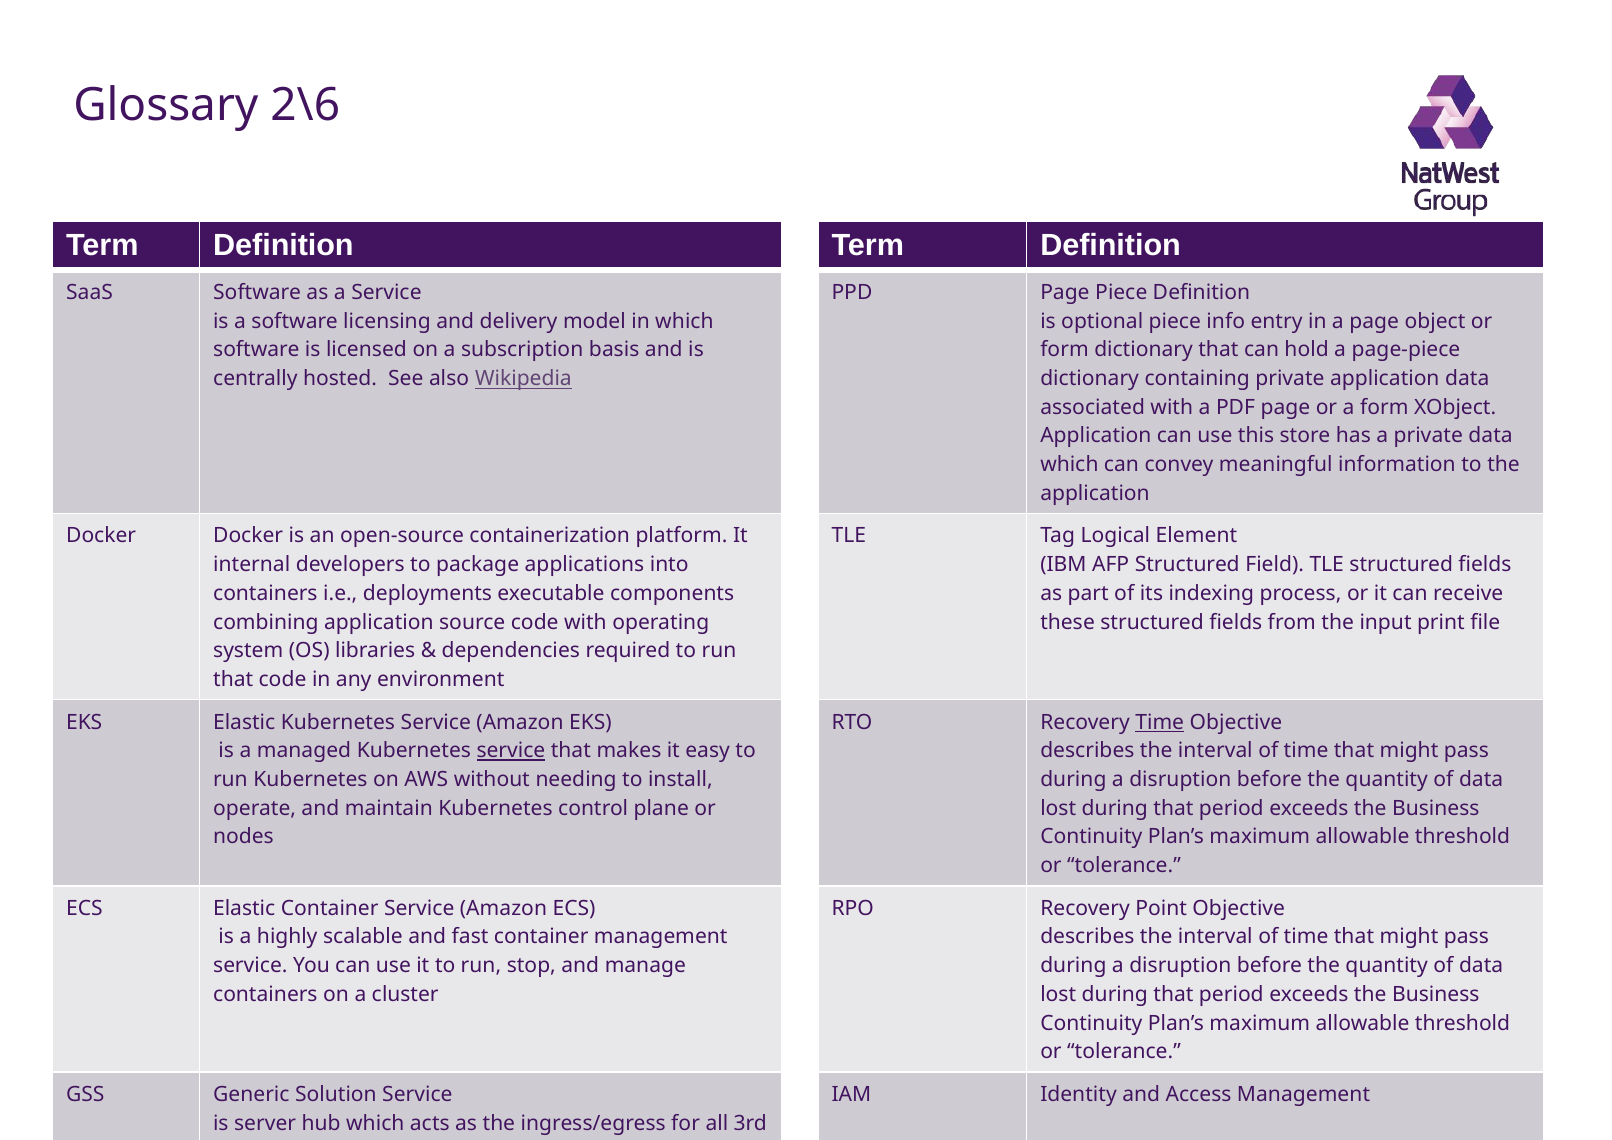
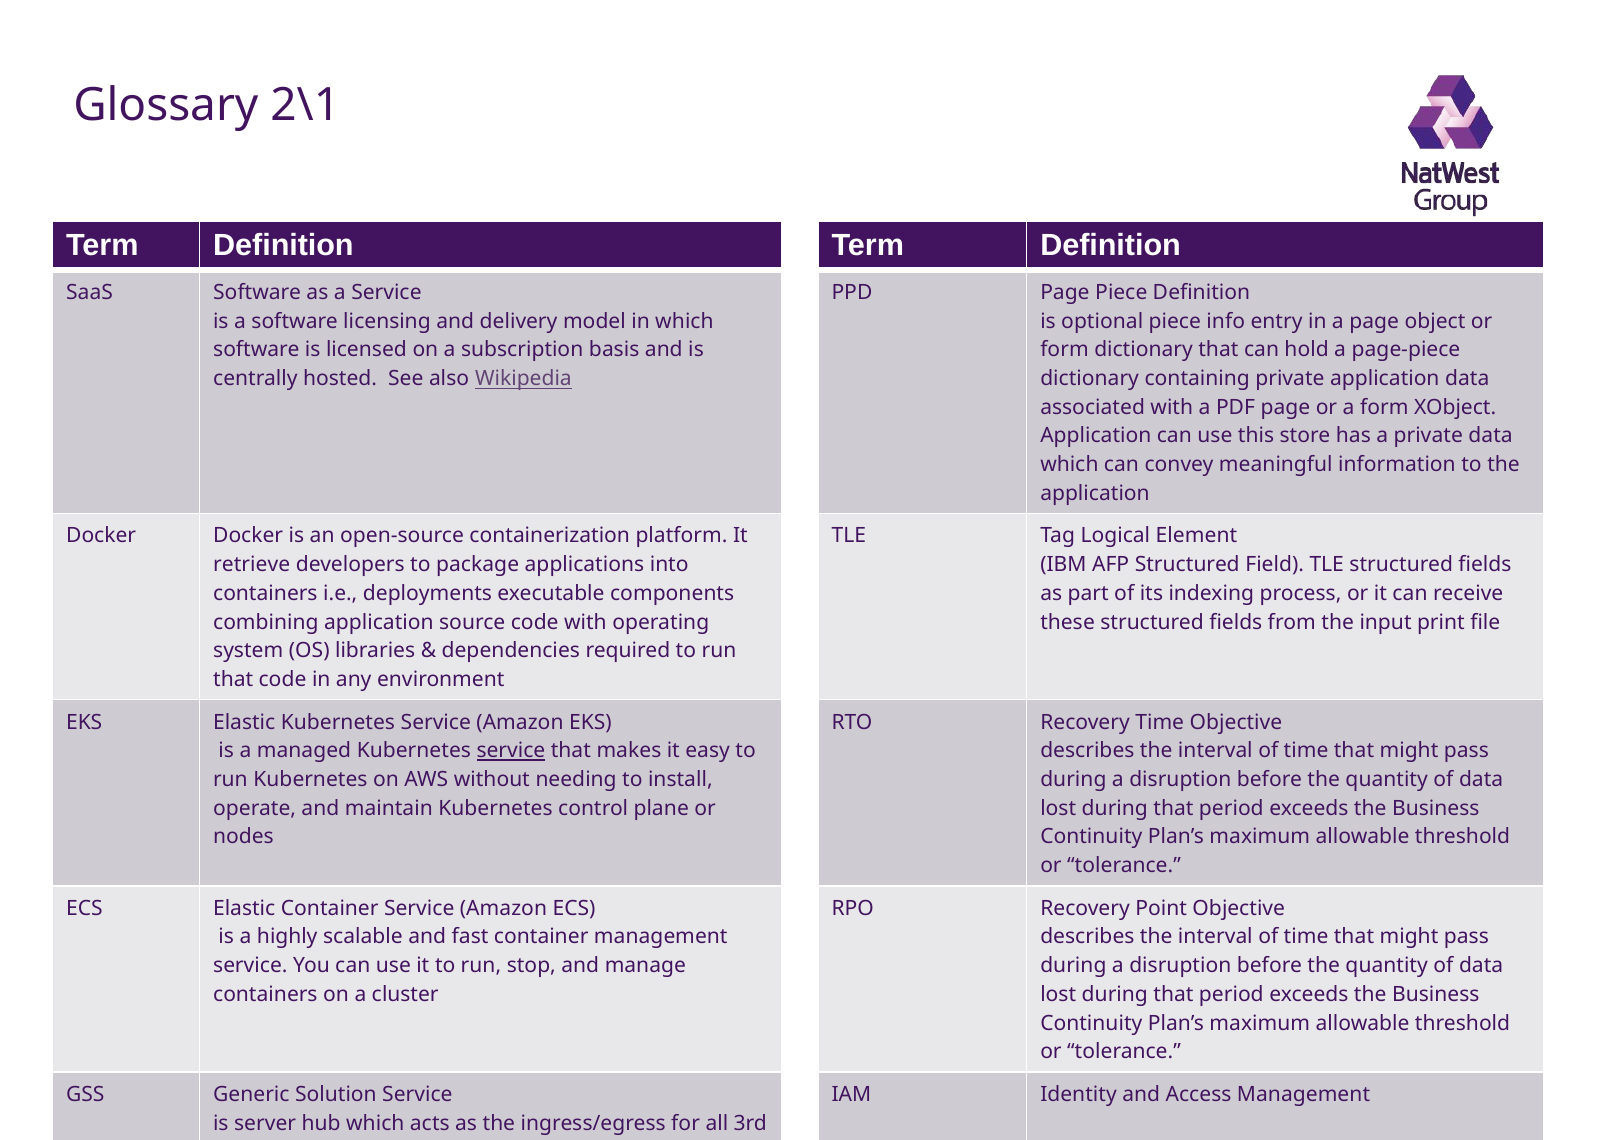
2\6: 2\6 -> 2\1 (305, 105)
internal: internal -> retrieve (252, 565)
Time underline: present -> none (1160, 722)
